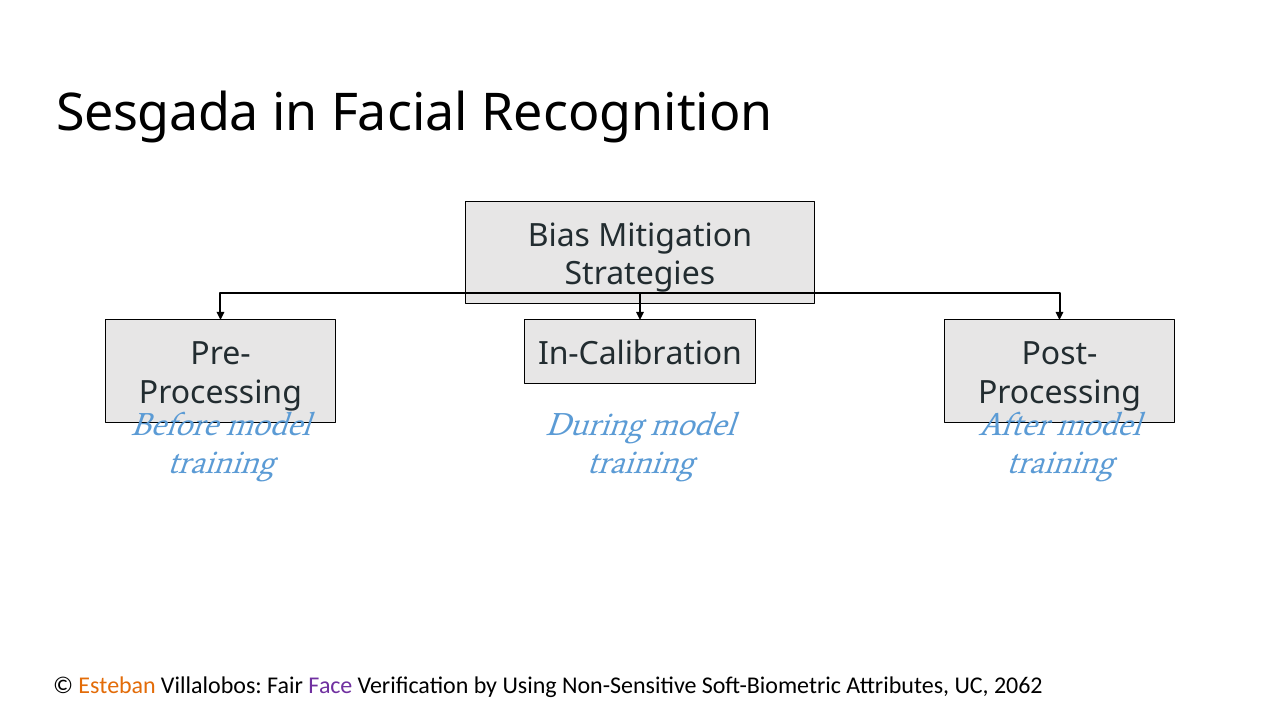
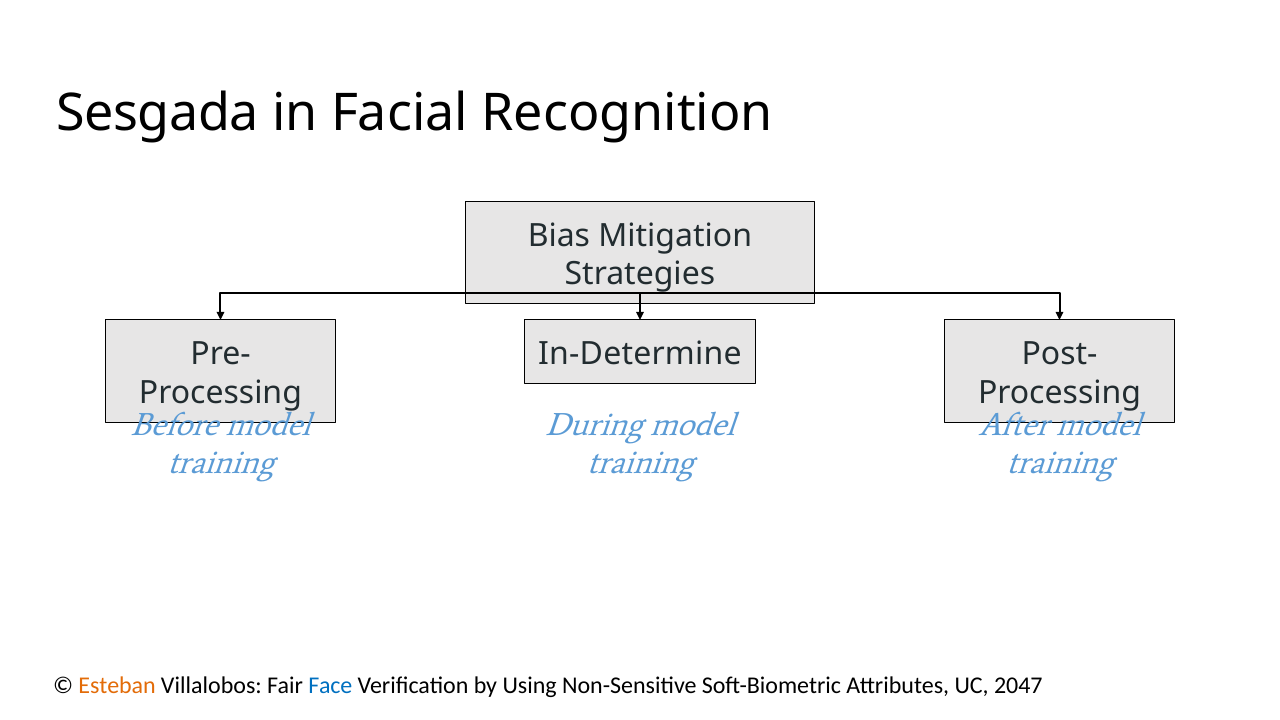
In-Calibration: In-Calibration -> In-Determine (640, 354)
Face colour: purple -> blue (330, 686)
2062: 2062 -> 2047 (1018, 686)
